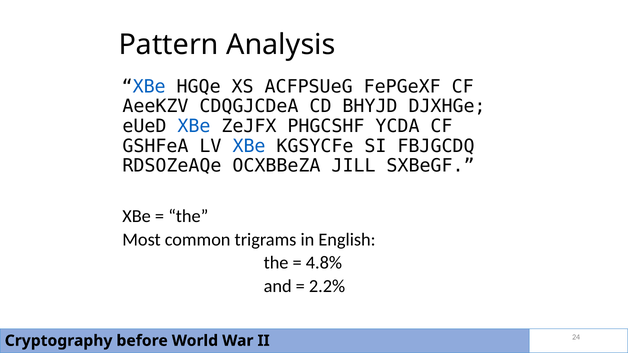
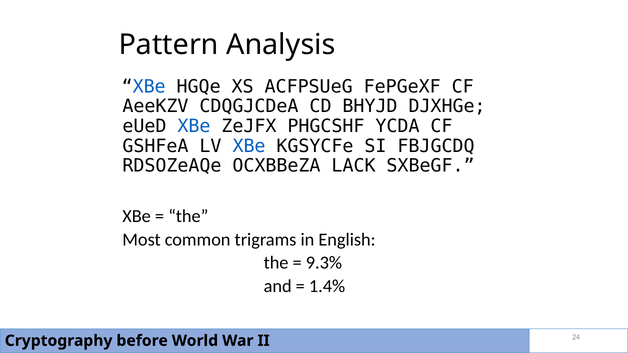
JILL: JILL -> LACK (354, 166)
4.8%: 4.8% -> 9.3% (324, 263)
2.2%: 2.2% -> 1.4% (327, 287)
